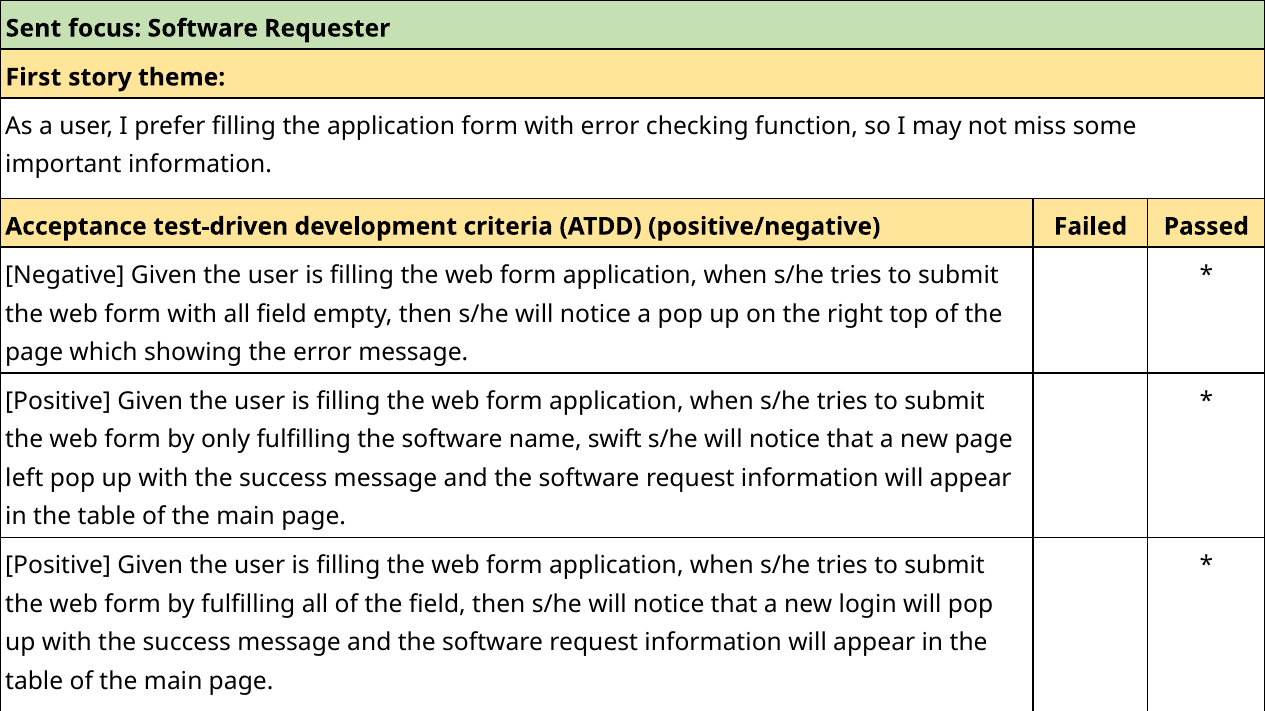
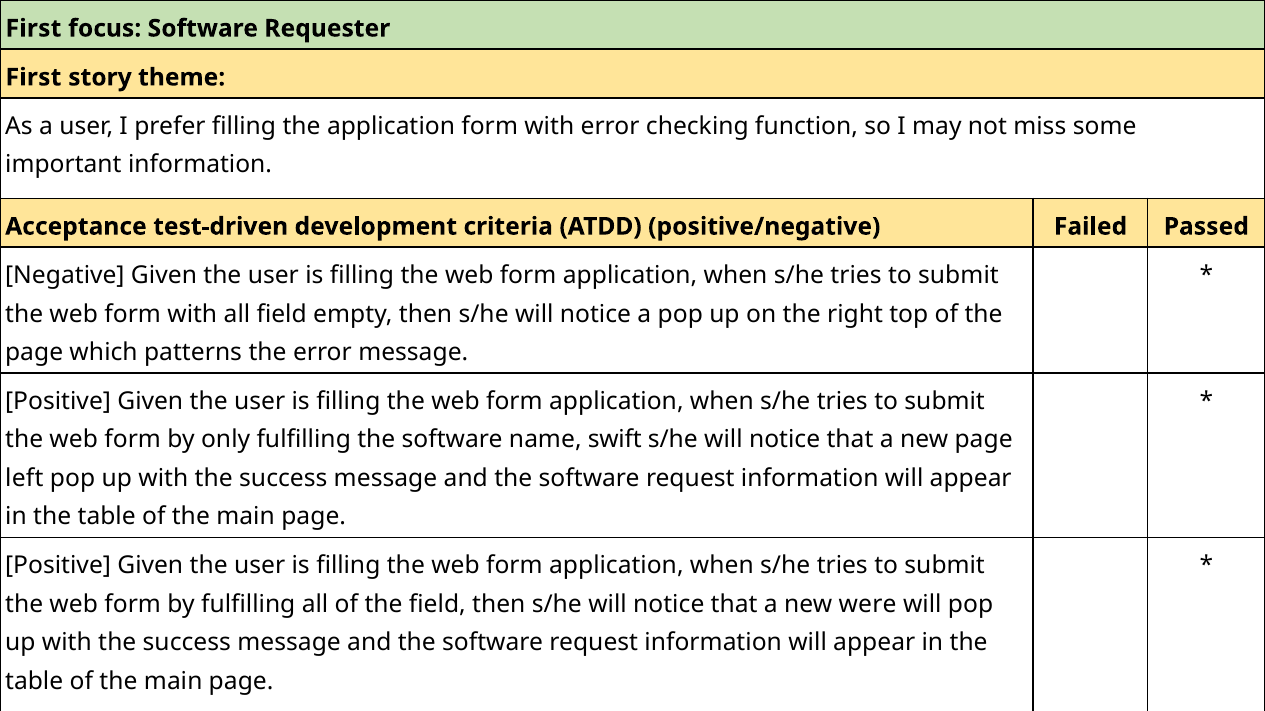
Sent: Sent -> First (33, 28)
showing: showing -> patterns (193, 353)
login: login -> were (868, 605)
